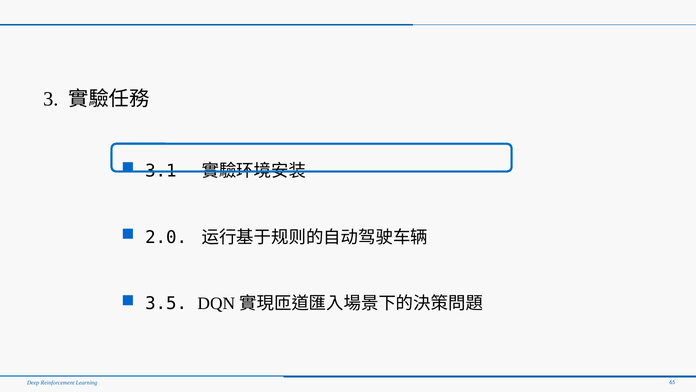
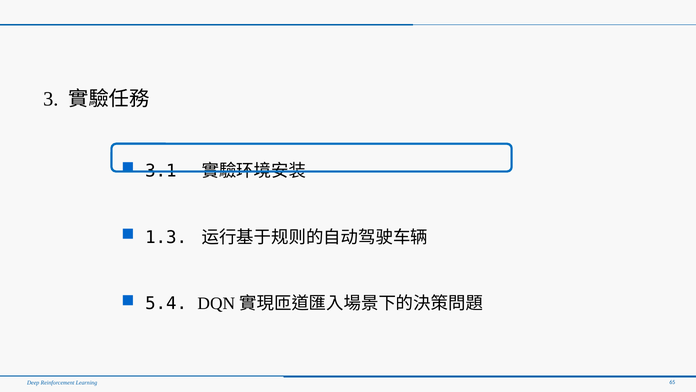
2.0: 2.0 -> 1.3 (166, 237)
3.5: 3.5 -> 5.4 (166, 303)
